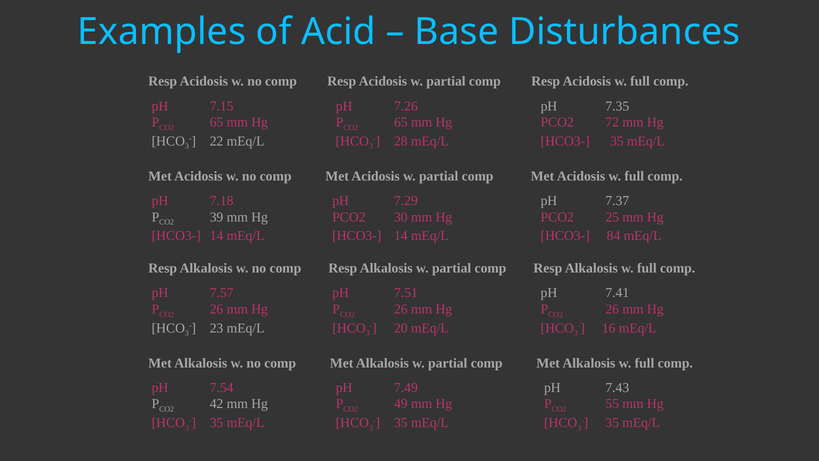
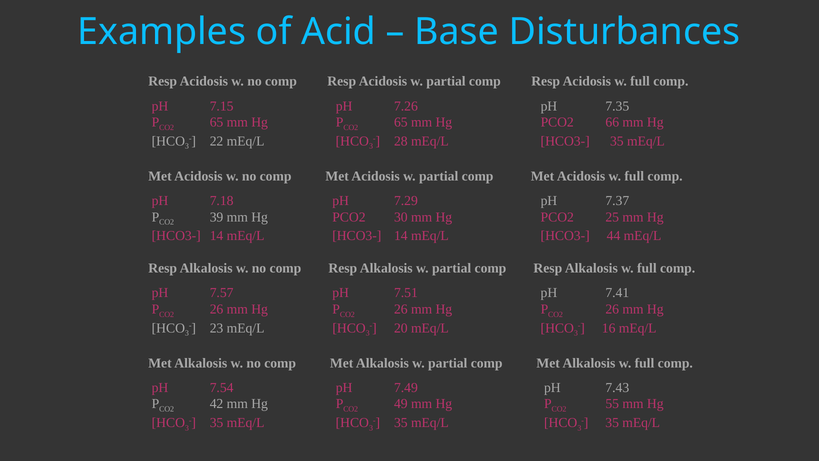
72: 72 -> 66 (612, 122)
84: 84 -> 44 (614, 235)
